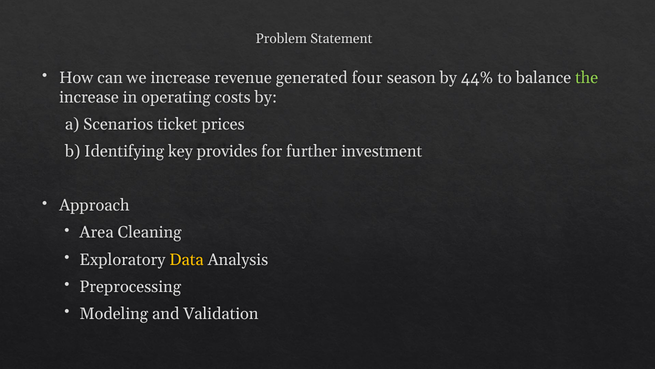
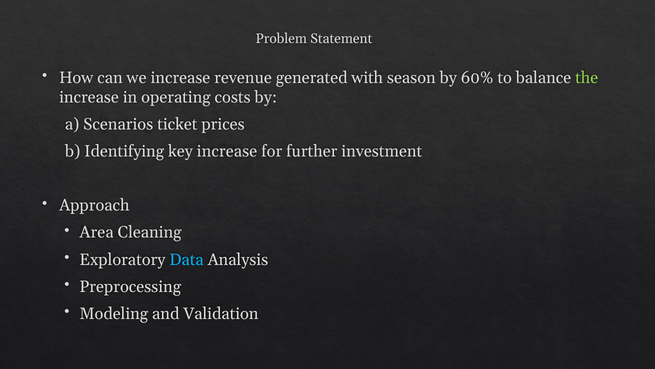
four: four -> with (367, 77)
44%: 44% -> 60% (477, 77)
key provides: provides -> increase (227, 151)
Data colour: yellow -> light blue (187, 259)
